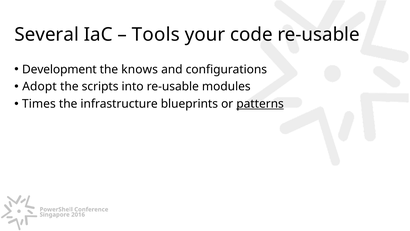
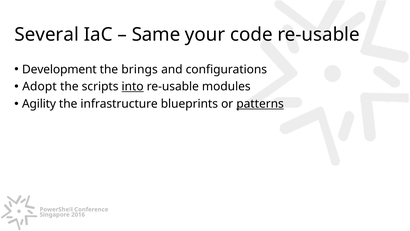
Tools: Tools -> Same (156, 34)
knows: knows -> brings (140, 69)
into underline: none -> present (133, 87)
Times: Times -> Agility (39, 104)
